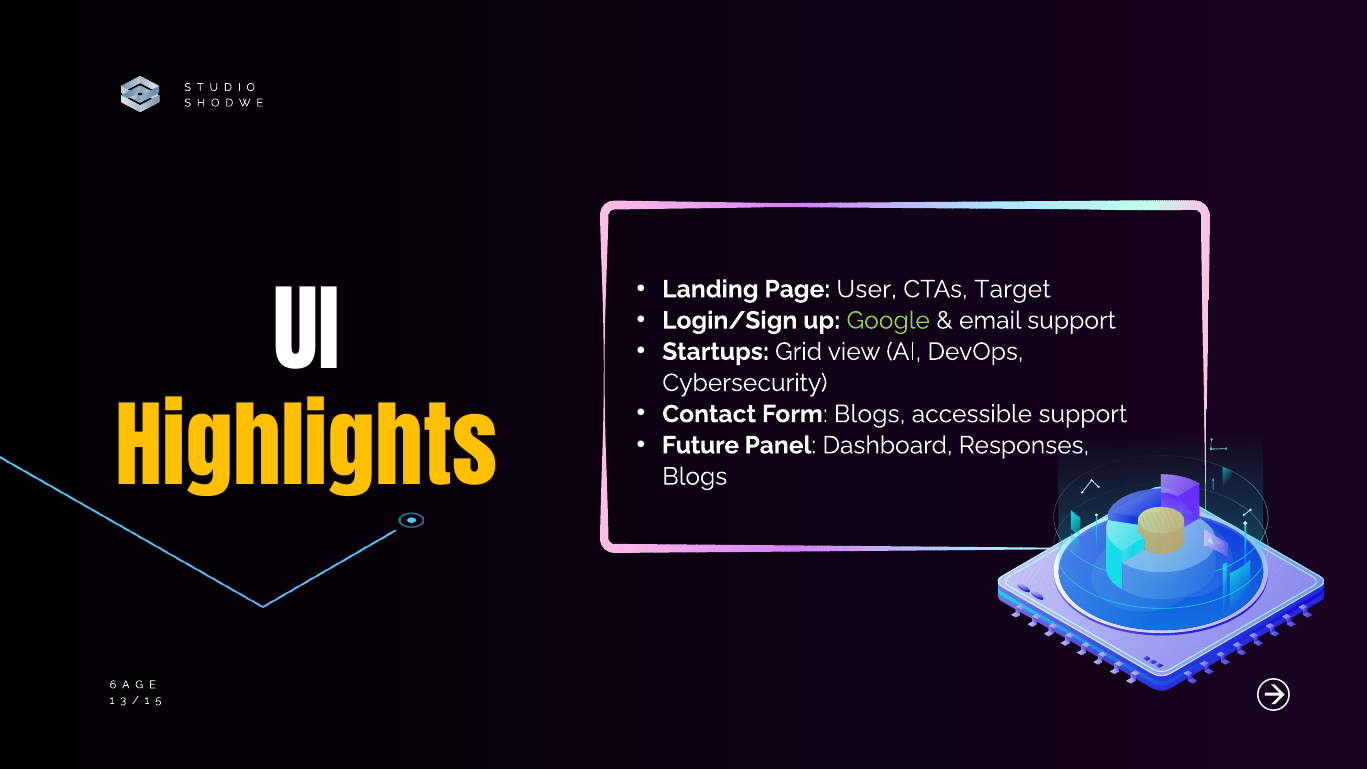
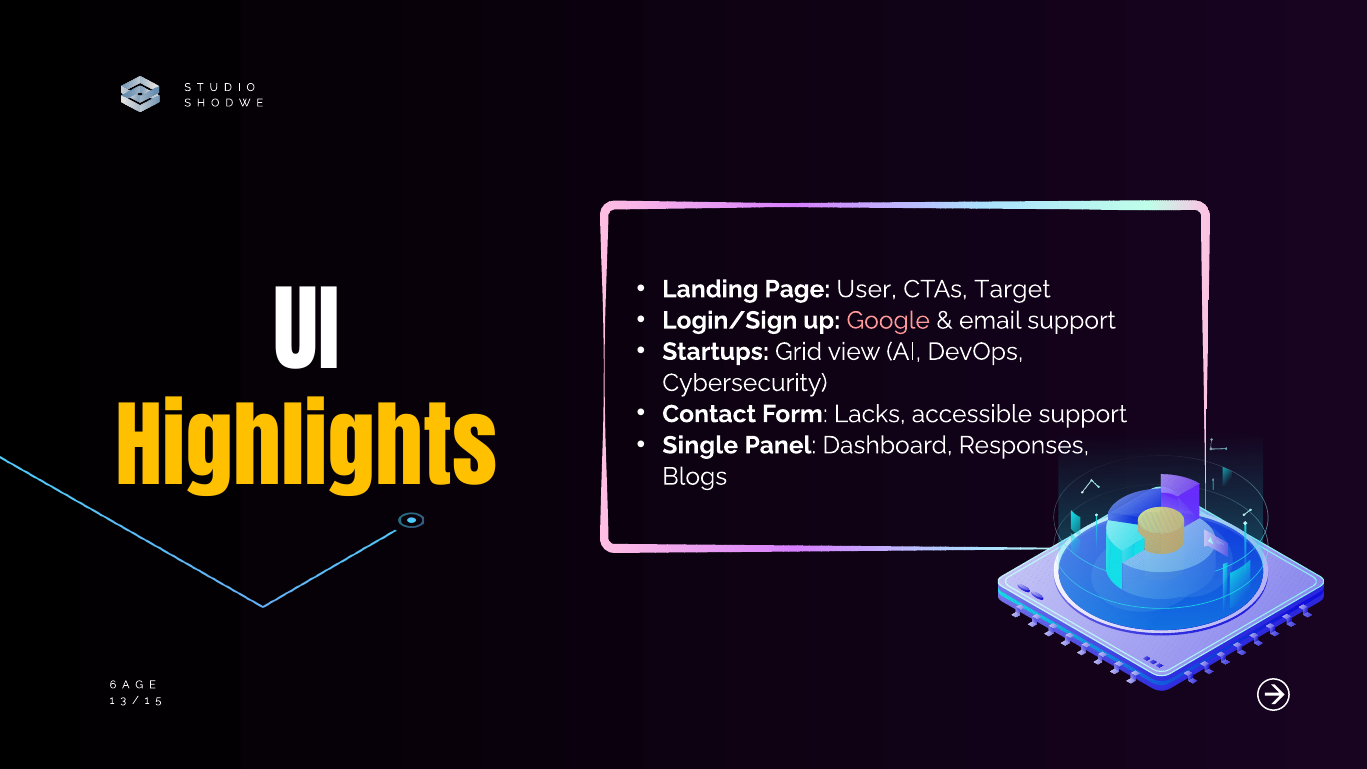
Google colour: light green -> pink (888, 320)
Form Blogs: Blogs -> Lacks (870, 414)
Future: Future -> Single (700, 445)
